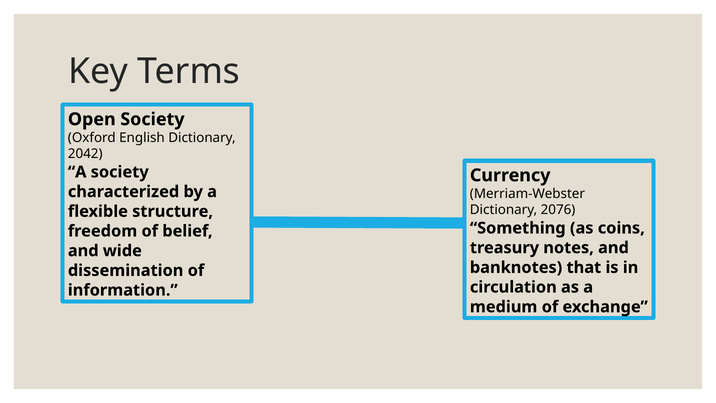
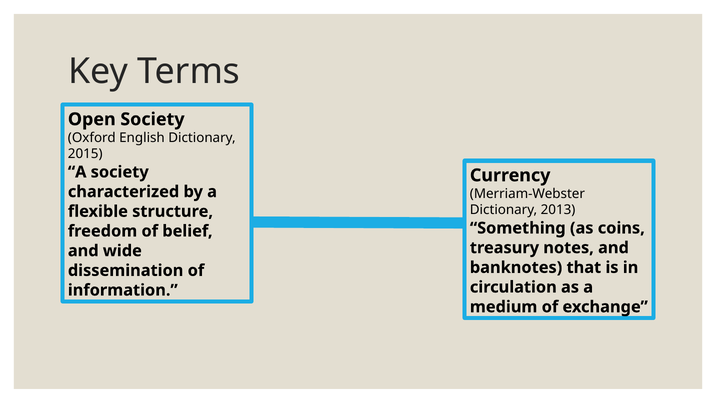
2042: 2042 -> 2015 (85, 154)
2076: 2076 -> 2013 (558, 210)
